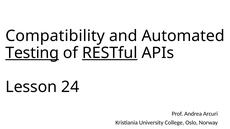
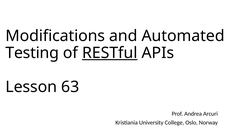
Compatibility: Compatibility -> Modifications (55, 36)
Testing underline: present -> none (32, 53)
24: 24 -> 63 (70, 87)
